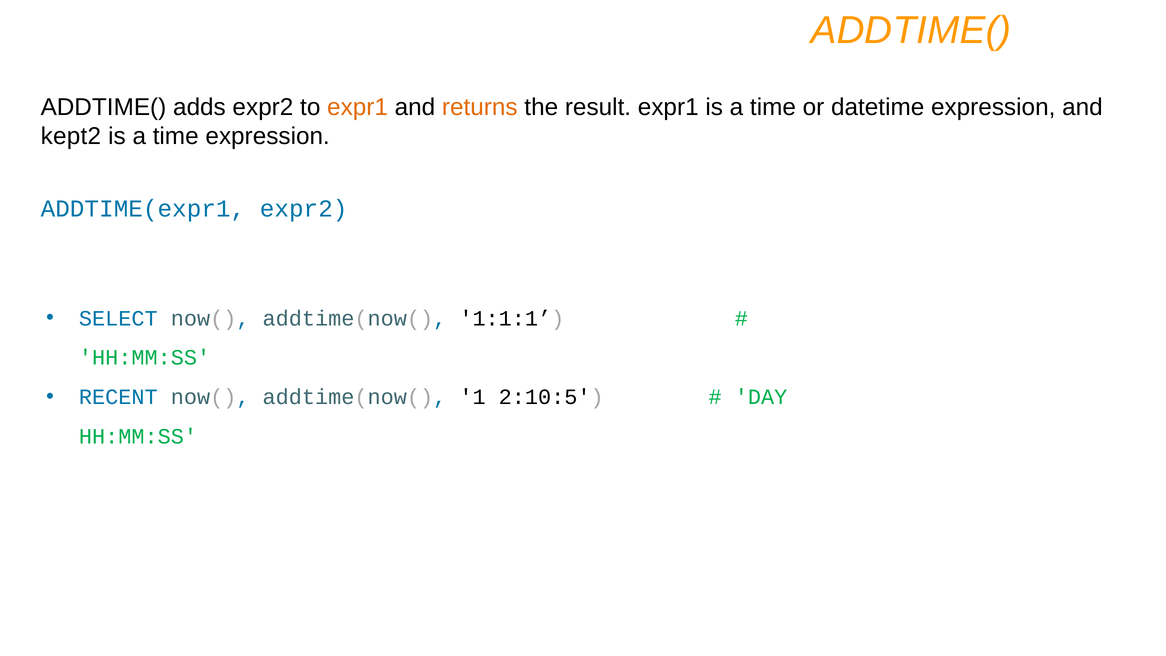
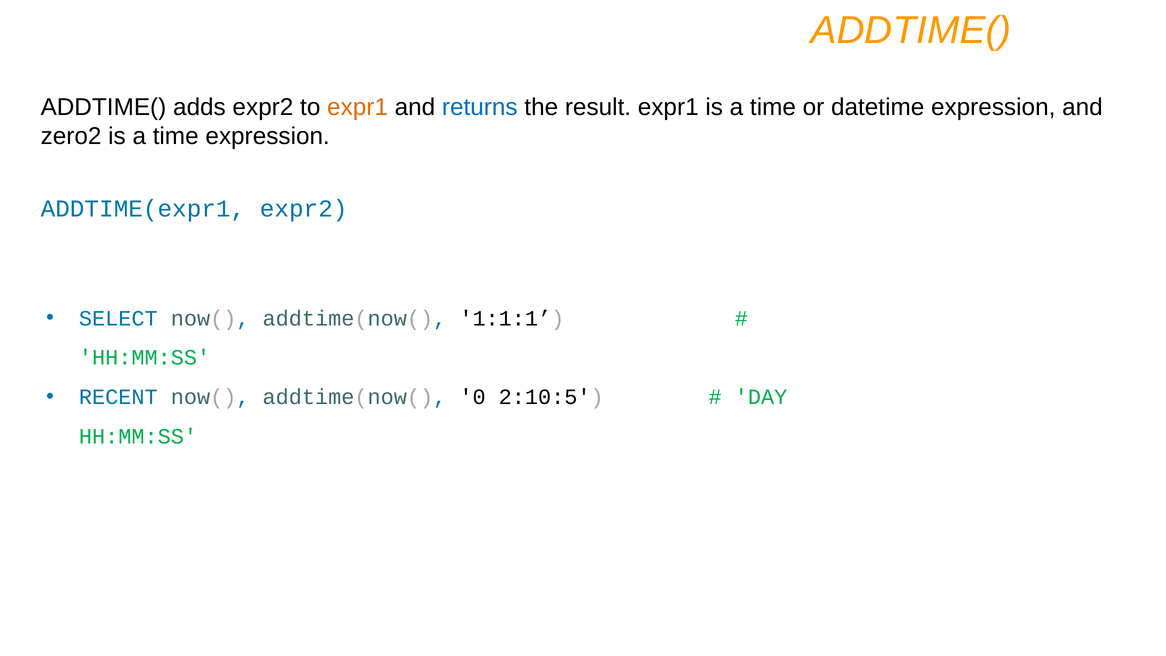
returns colour: orange -> blue (480, 107)
kept2: kept2 -> zero2 (71, 136)
1: 1 -> 0 (473, 397)
